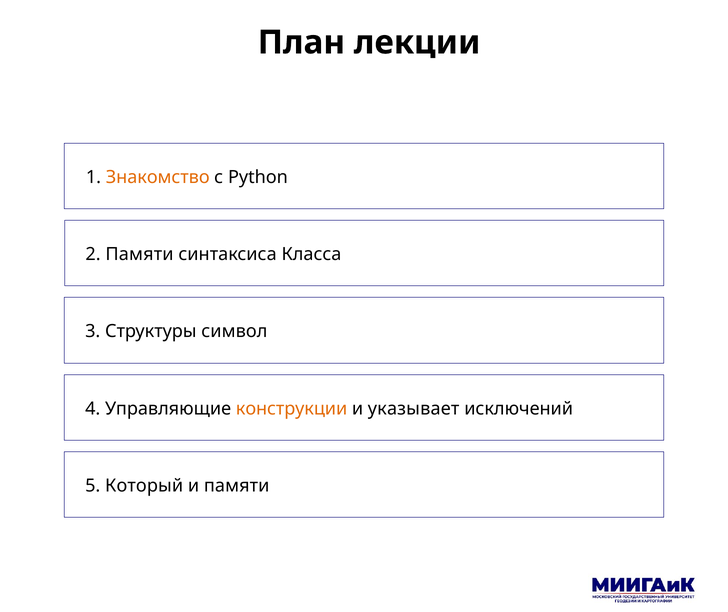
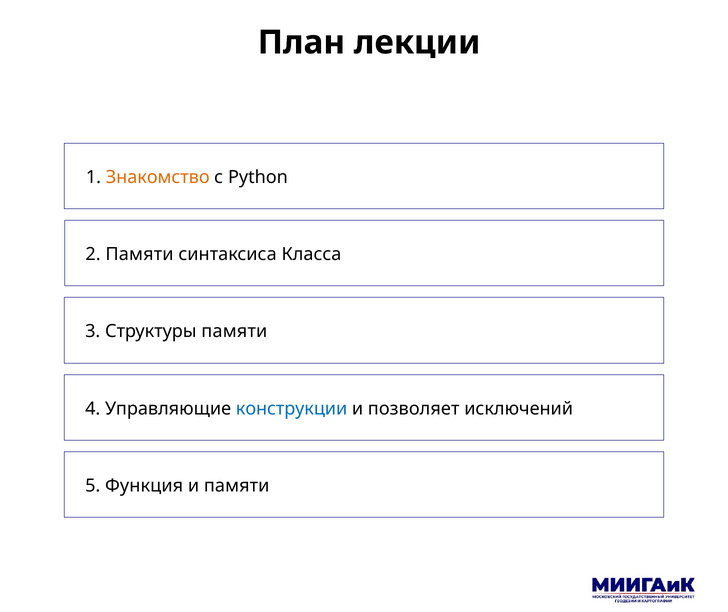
Структуры символ: символ -> памяти (234, 331)
конструкции colour: orange -> blue (292, 408)
указывает: указывает -> позволяет (414, 408)
Который: Который -> Функция (144, 485)
